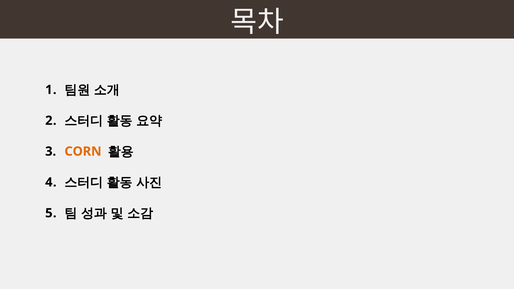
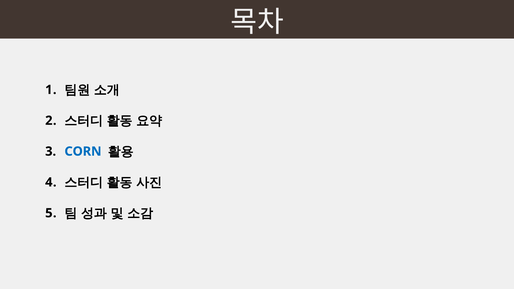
CORN colour: orange -> blue (83, 151)
